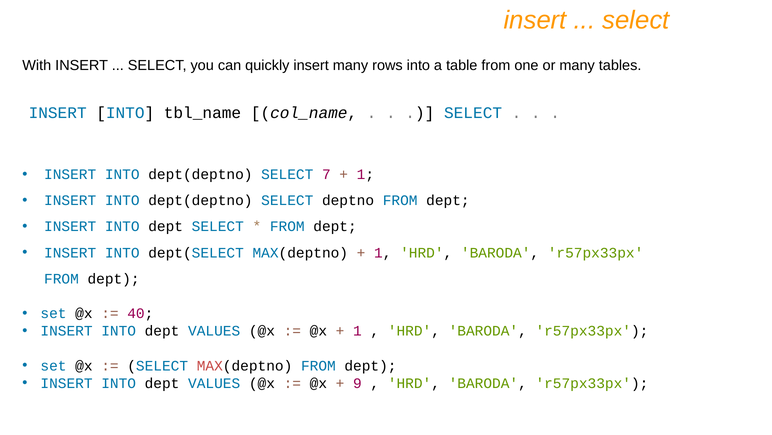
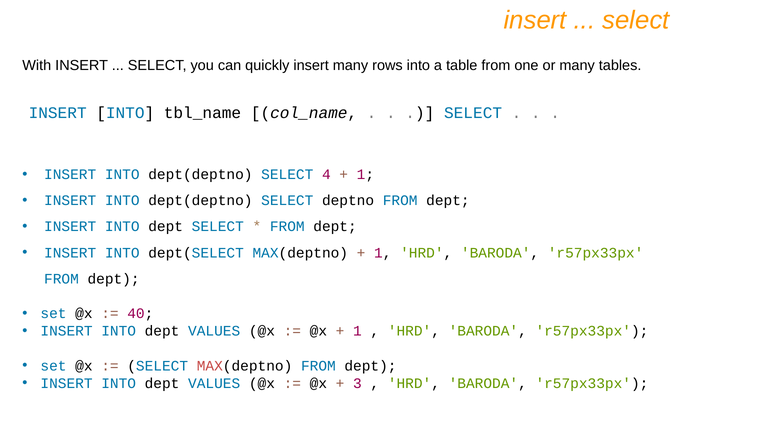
7: 7 -> 4 (326, 174)
9: 9 -> 3 (357, 383)
